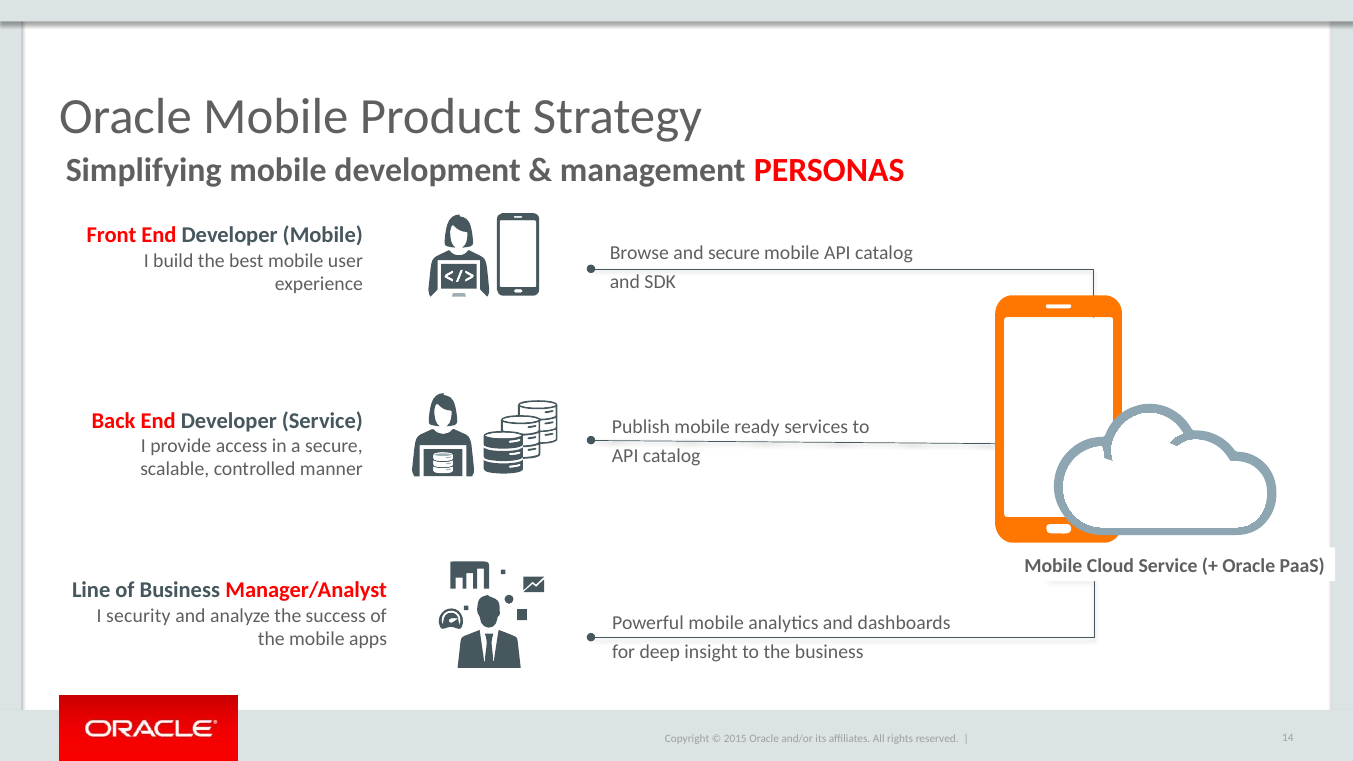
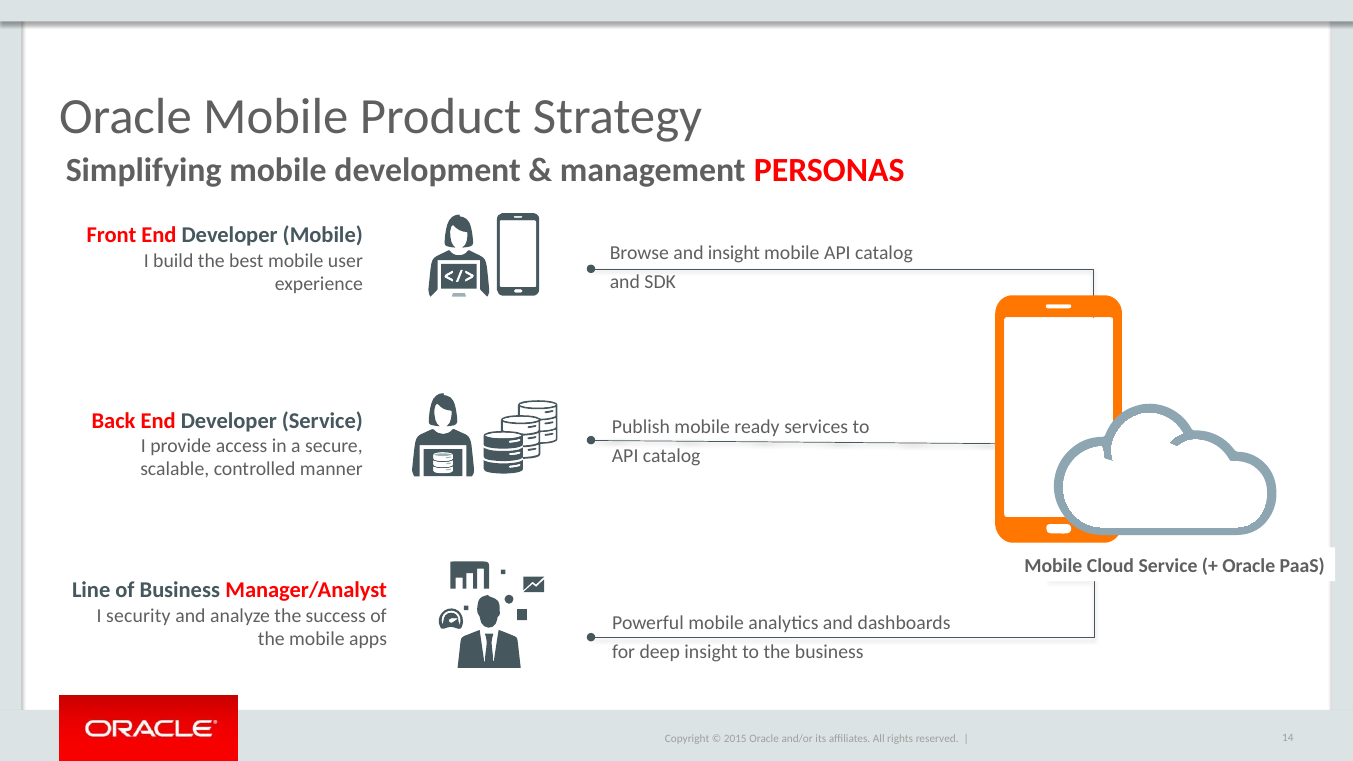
and secure: secure -> insight (734, 254)
